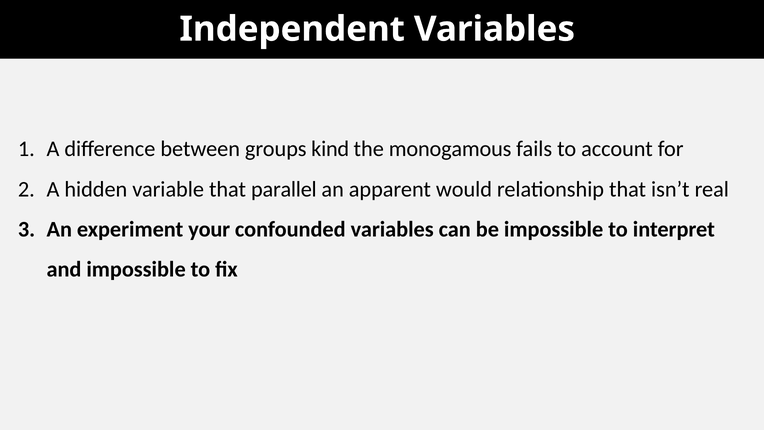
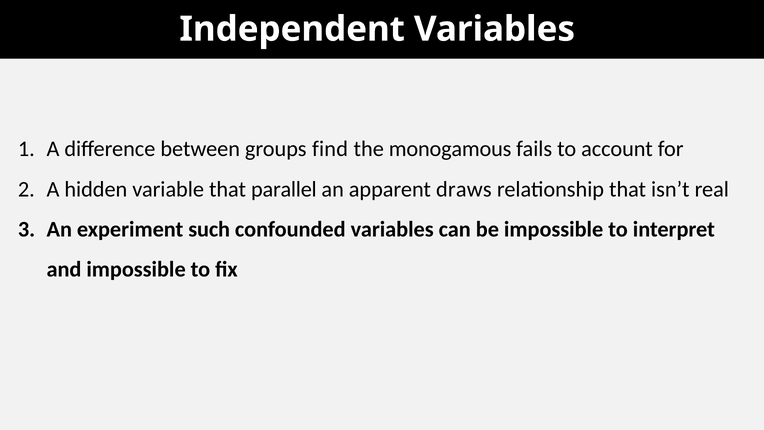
kind: kind -> find (330, 149)
would: would -> draws (464, 189)
your: your -> such (209, 229)
